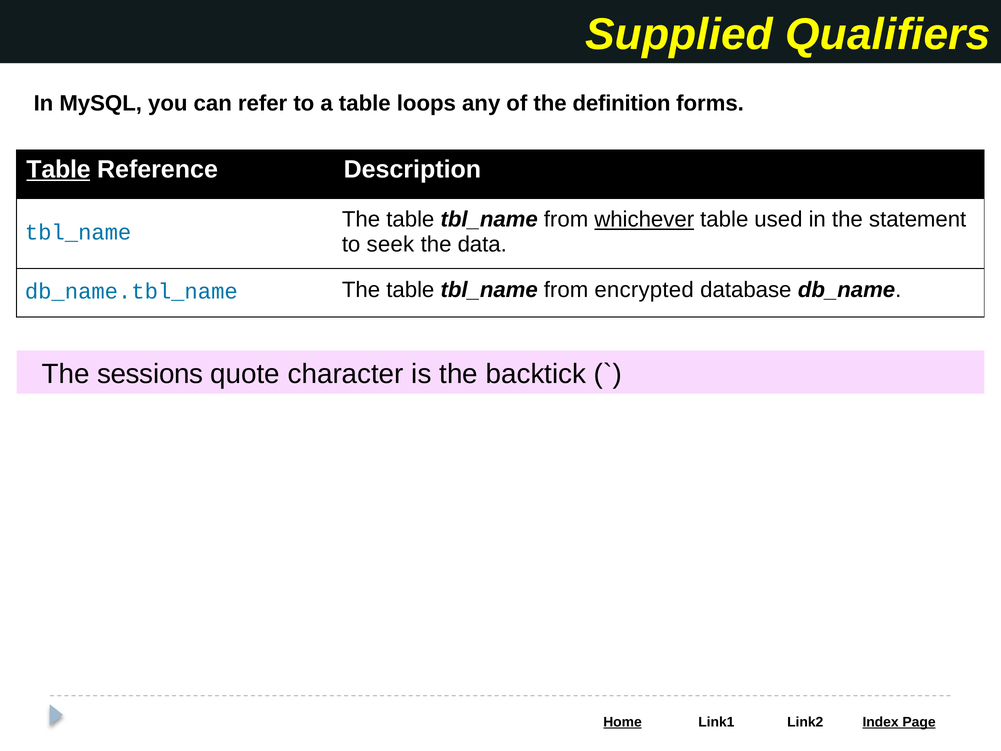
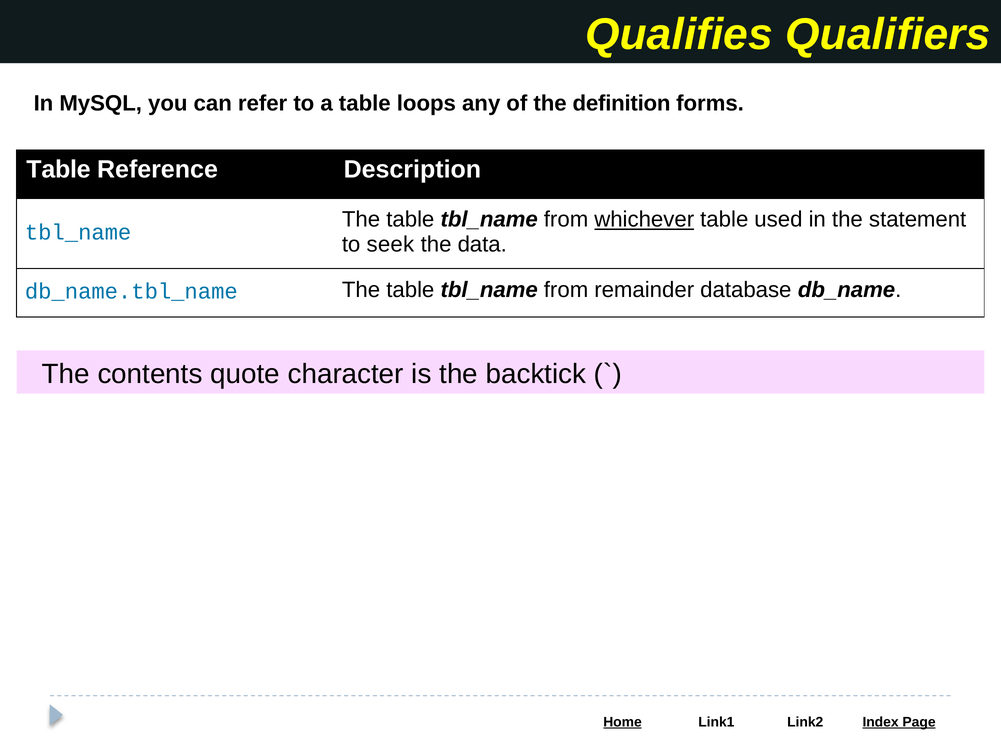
Supplied: Supplied -> Qualifies (679, 35)
Table underline: present -> none (59, 170)
encrypted: encrypted -> remainder (644, 290)
sessions: sessions -> contents (150, 374)
